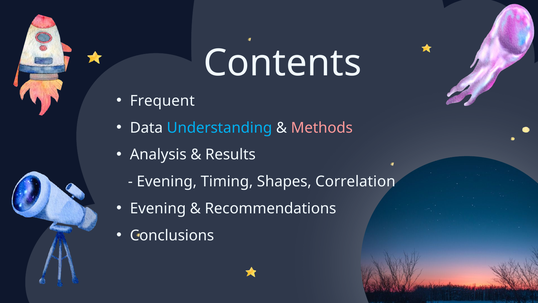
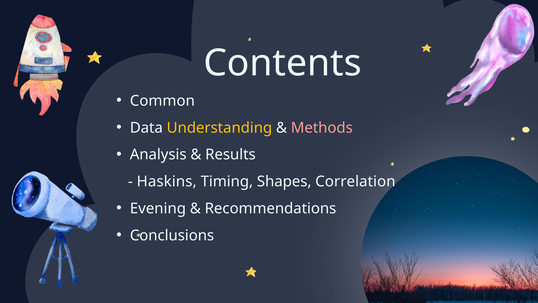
Frequent: Frequent -> Common (162, 101)
Understanding colour: light blue -> yellow (219, 128)
Evening: Evening -> Haskins (167, 181)
